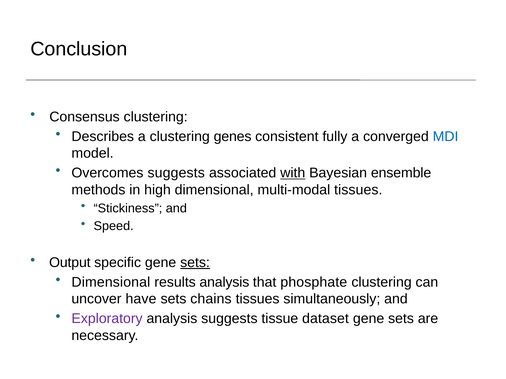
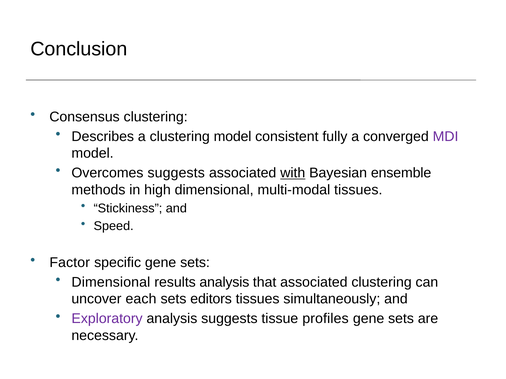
clustering genes: genes -> model (233, 137)
MDI colour: blue -> purple (446, 137)
Output: Output -> Factor (70, 263)
sets underline: present -> none (195, 263)
that phosphate: phosphate -> associated (314, 283)
have: have -> each (141, 299)
chains: chains -> editors (211, 299)
dataset: dataset -> profiles (325, 319)
